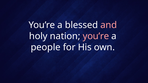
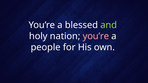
and colour: pink -> light green (109, 25)
